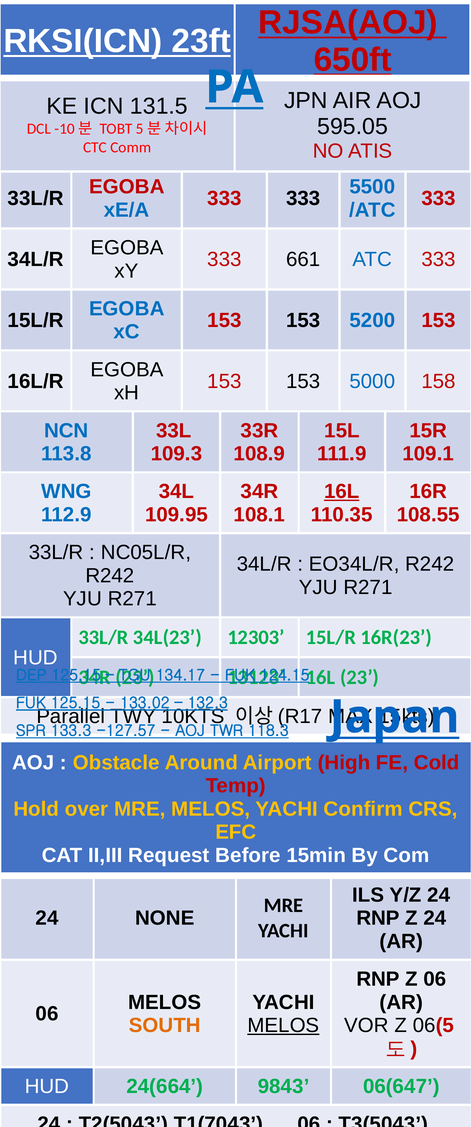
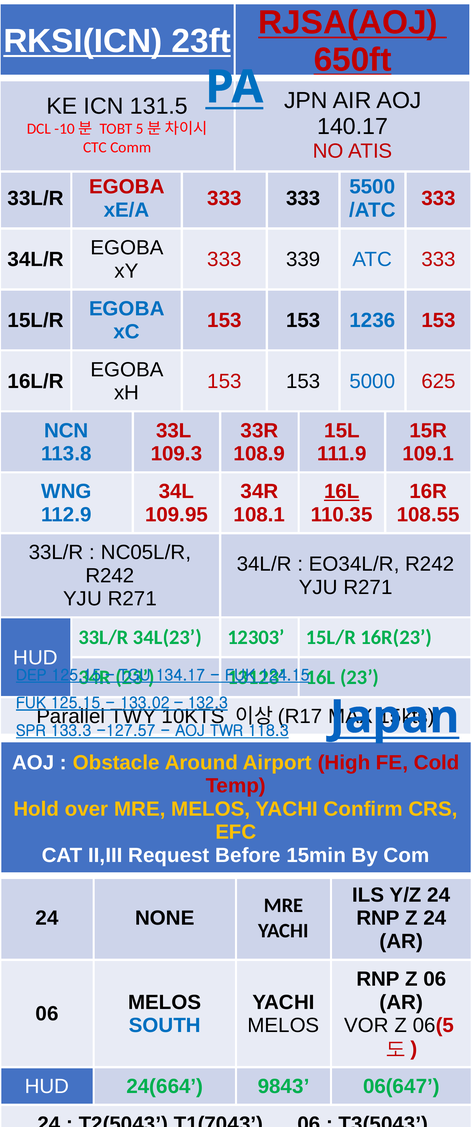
595.05: 595.05 -> 140.17 (353, 126)
661: 661 -> 339 (303, 259)
5200: 5200 -> 1236 (372, 320)
158: 158 -> 625 (439, 381)
SOUTH colour: orange -> blue (165, 1025)
MELOS underline: present -> none (283, 1025)
